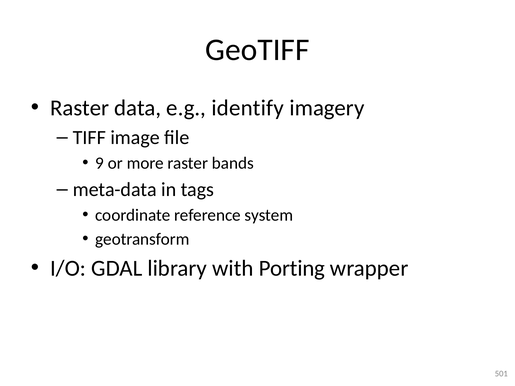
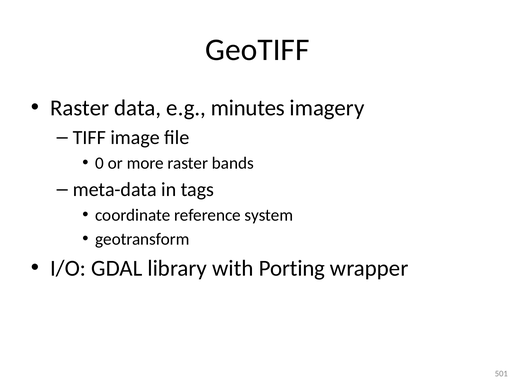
identify: identify -> minutes (248, 108)
9: 9 -> 0 (100, 163)
